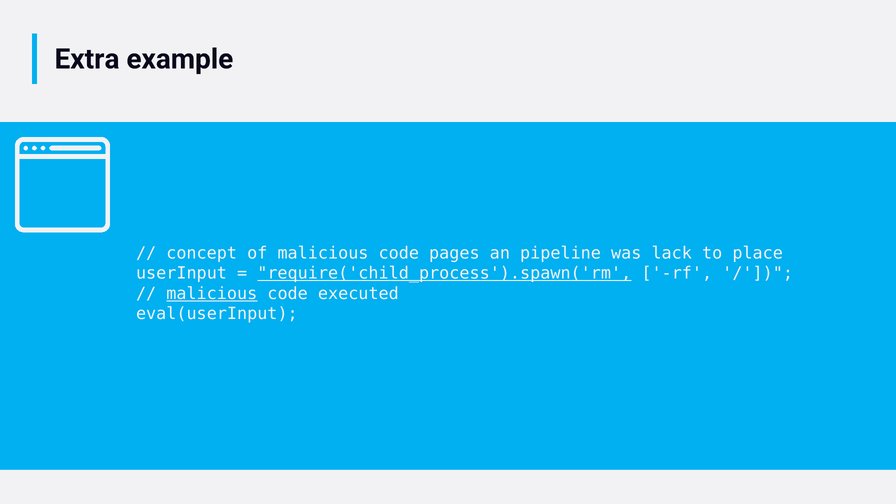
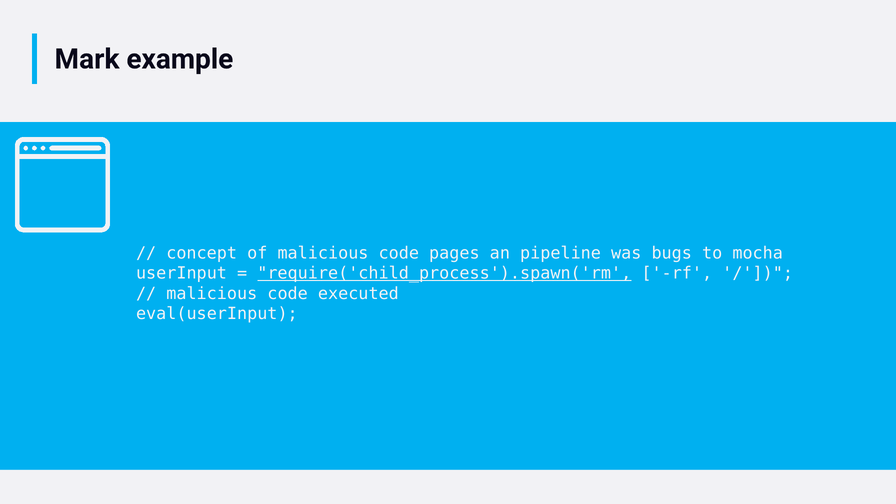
Extra: Extra -> Mark (87, 59)
lack: lack -> bugs (672, 253)
place: place -> mocha (758, 253)
malicious underline: present -> none (212, 294)
